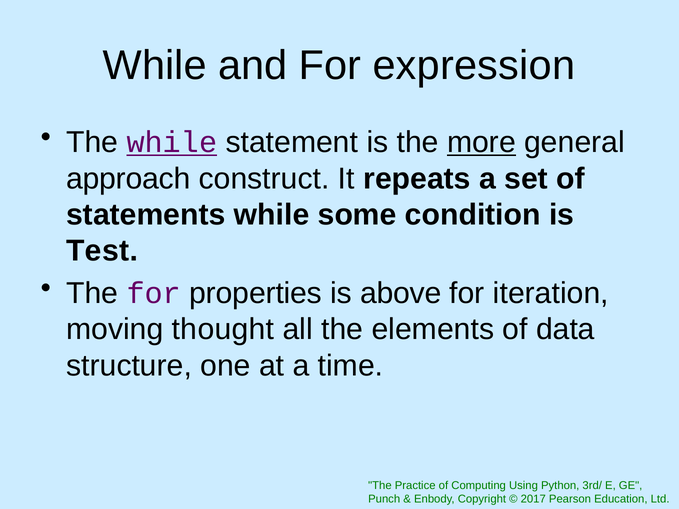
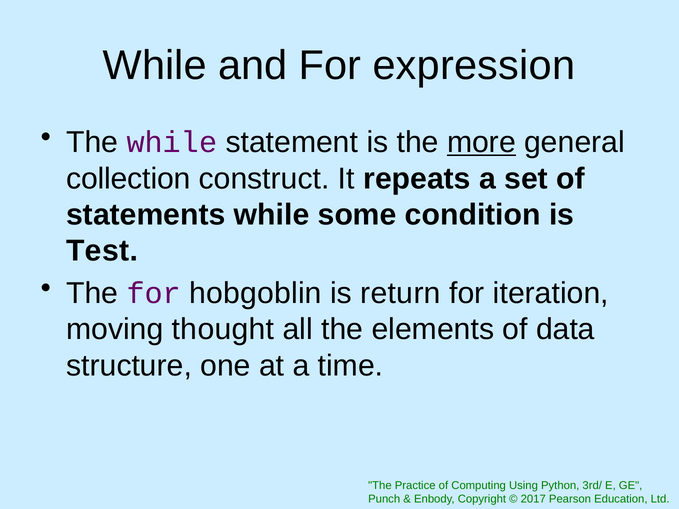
while underline: present -> none (172, 142)
approach: approach -> collection (128, 179)
properties: properties -> hobgoblin (256, 293)
above: above -> return (401, 293)
